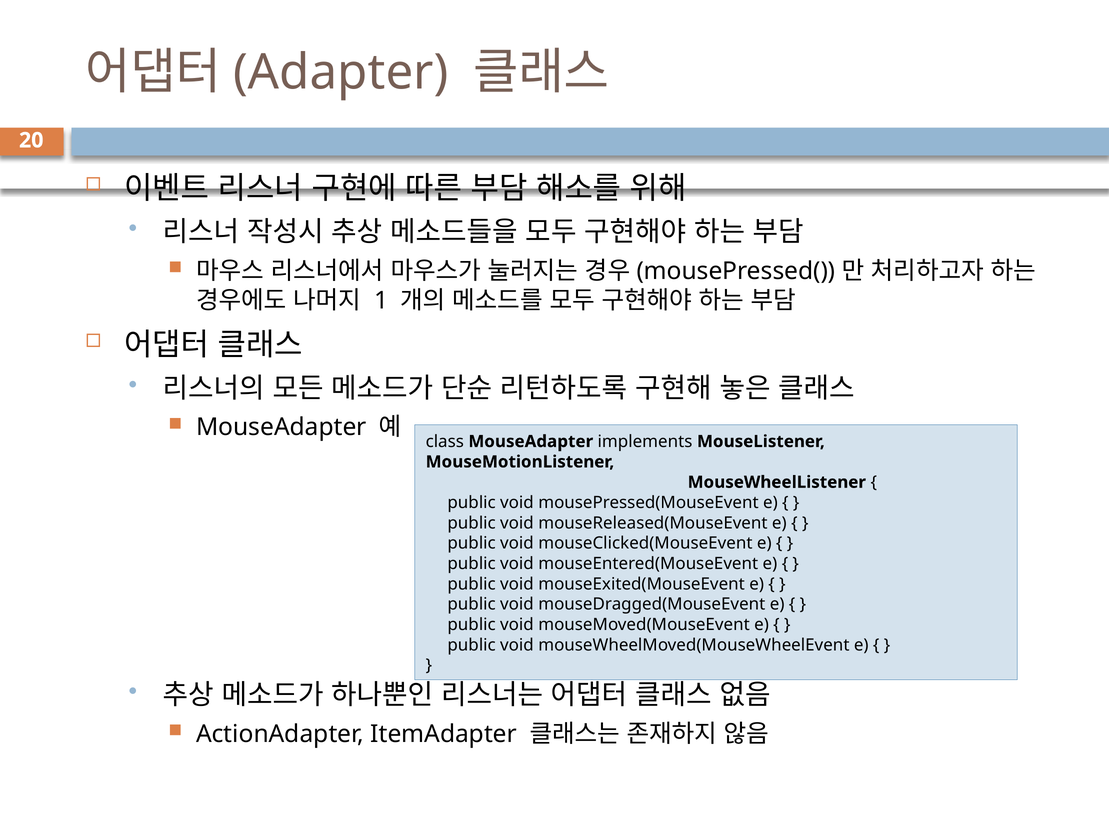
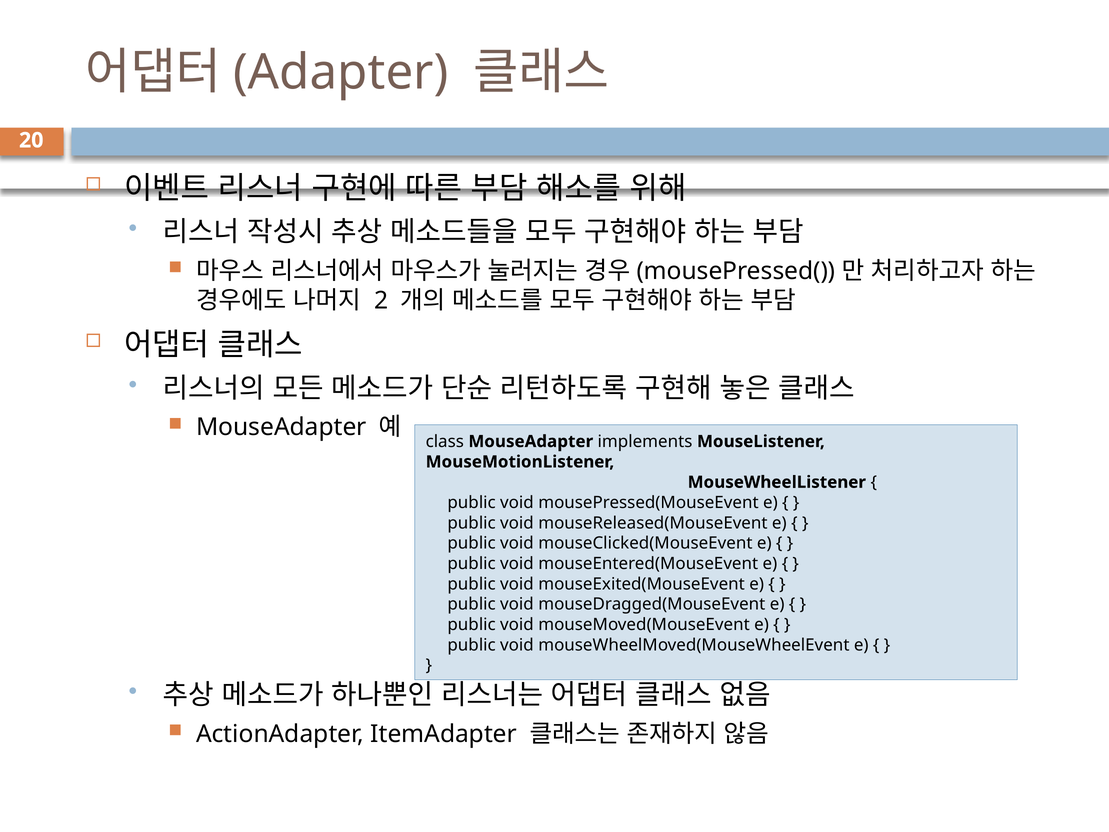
1: 1 -> 2 (381, 300)
